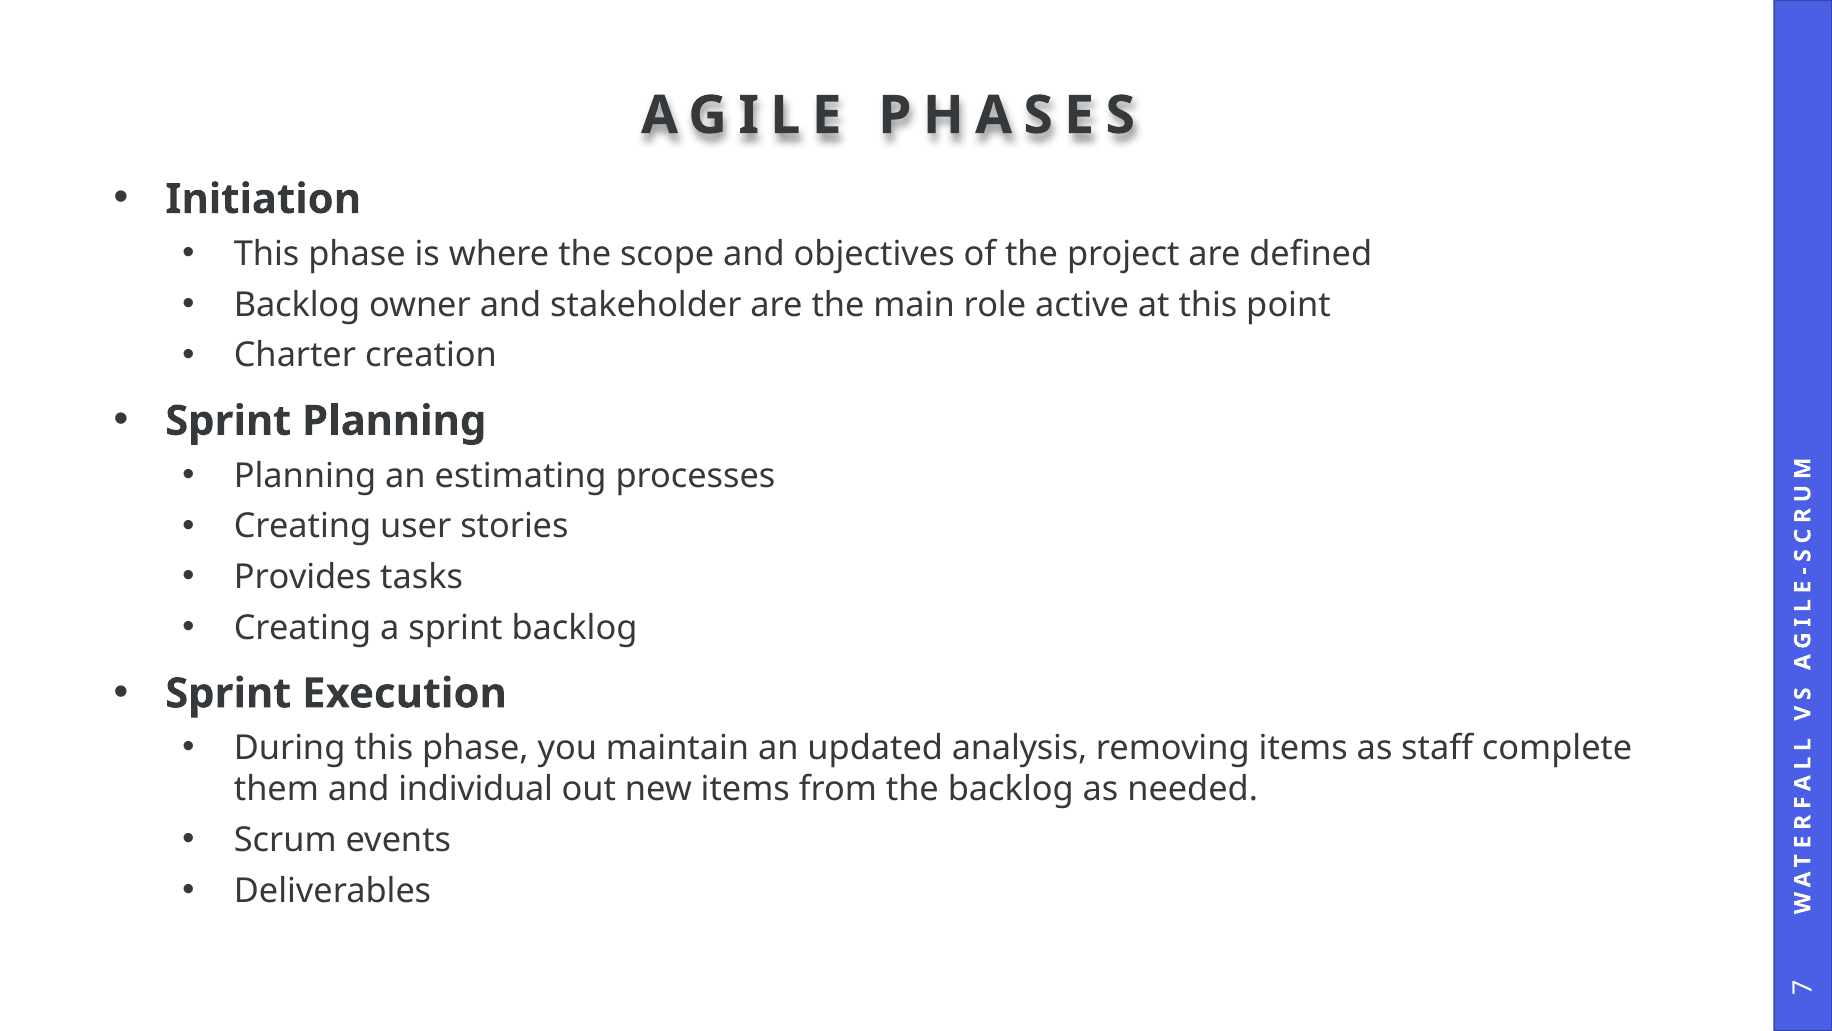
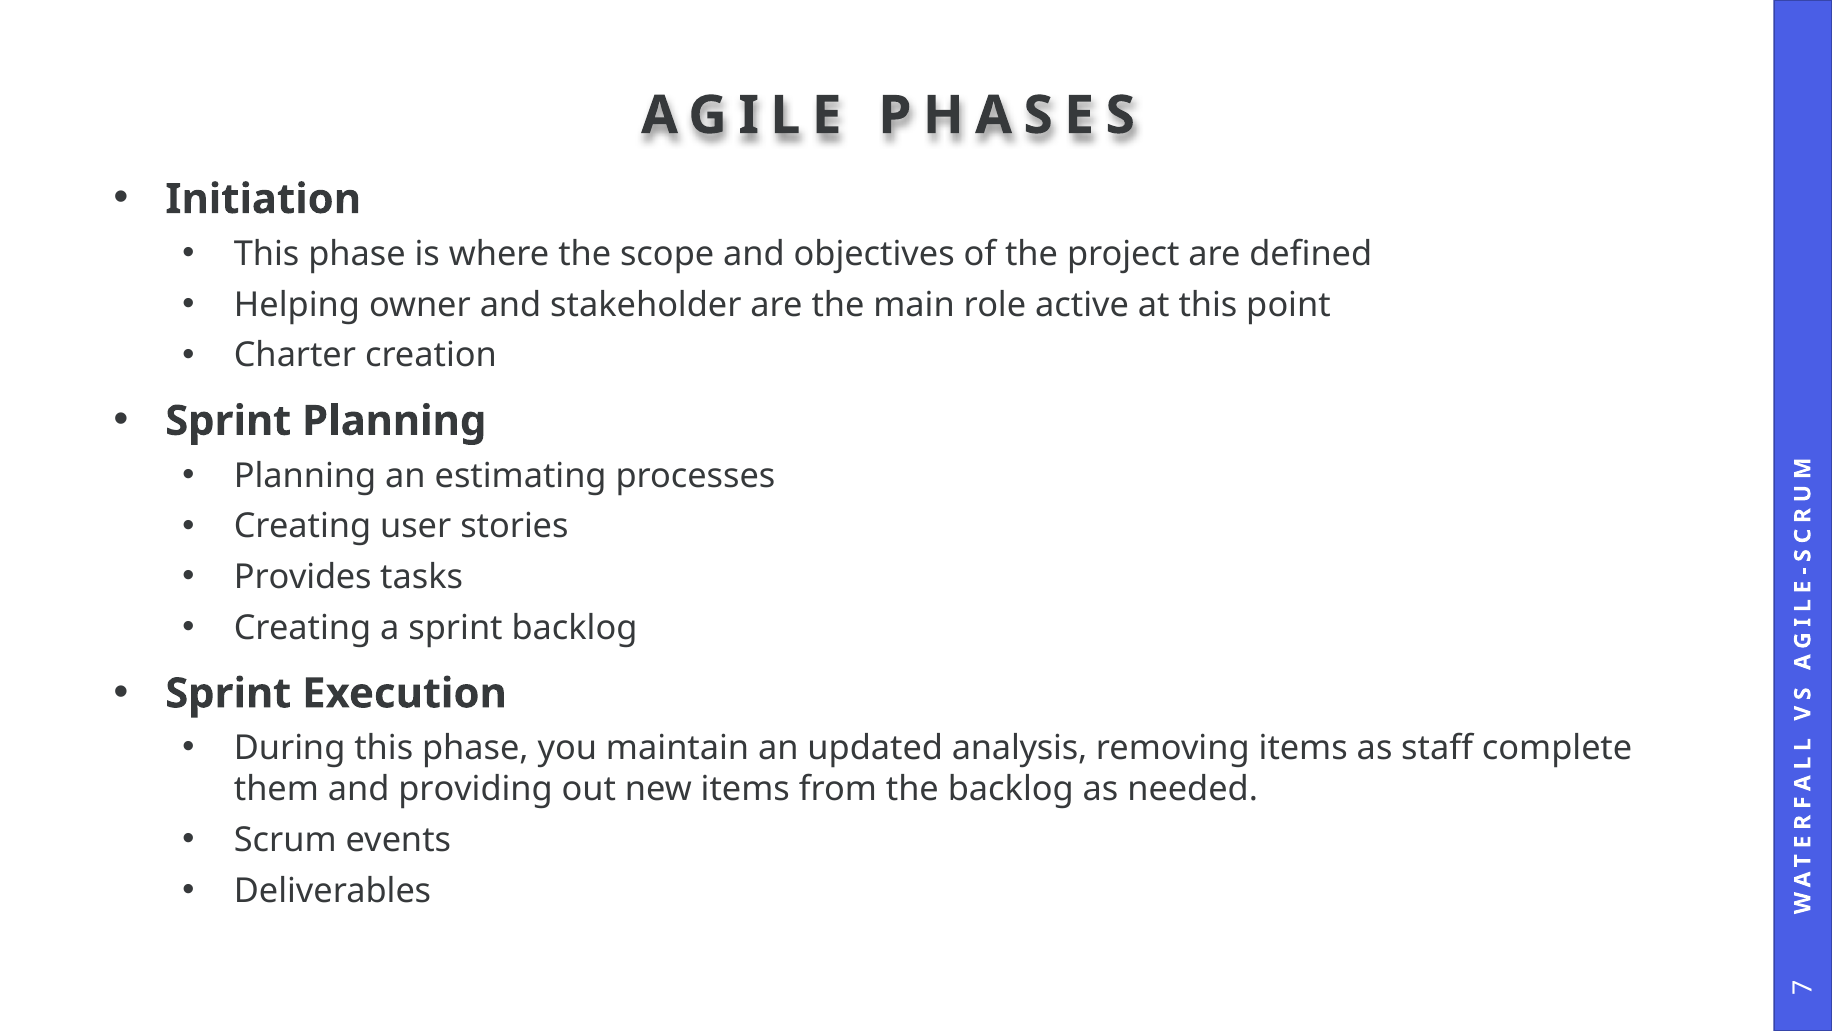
Backlog: Backlog -> Helping (297, 305)
individual: individual -> providing (476, 789)
